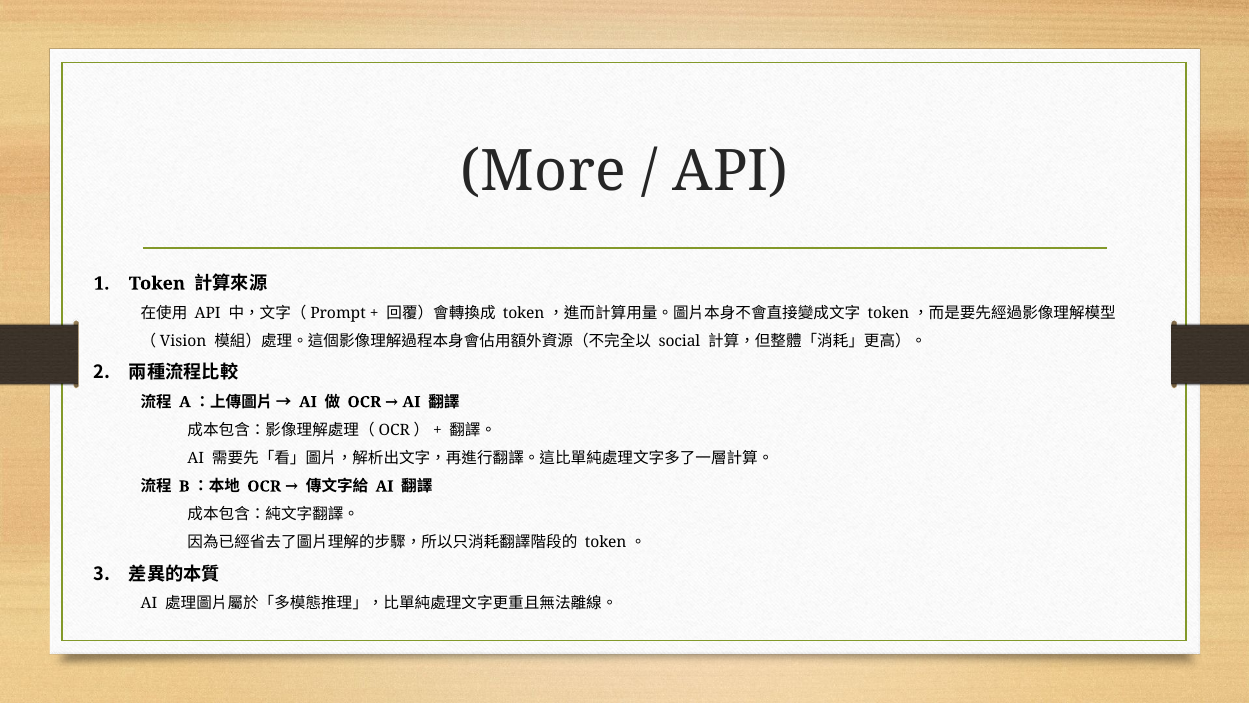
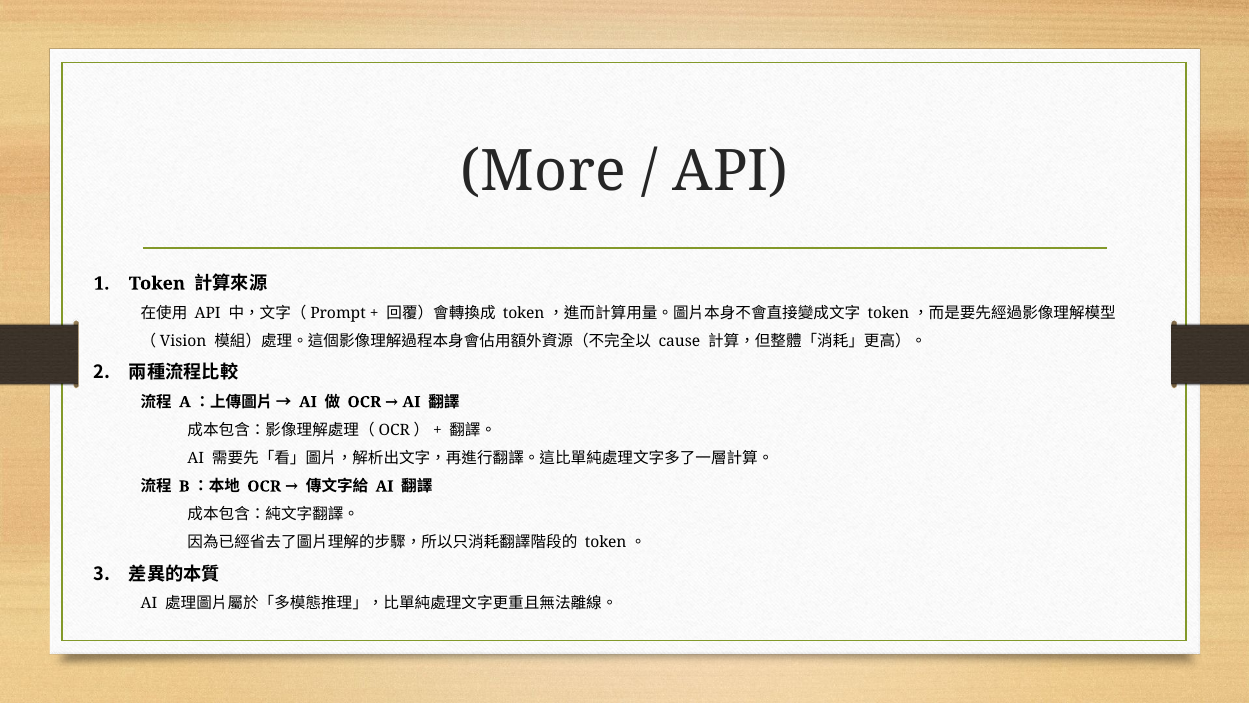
social: social -> cause (679, 341)
